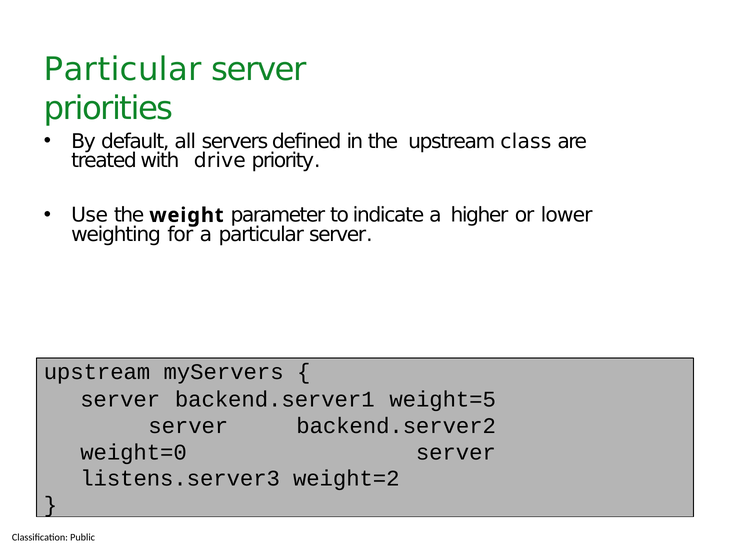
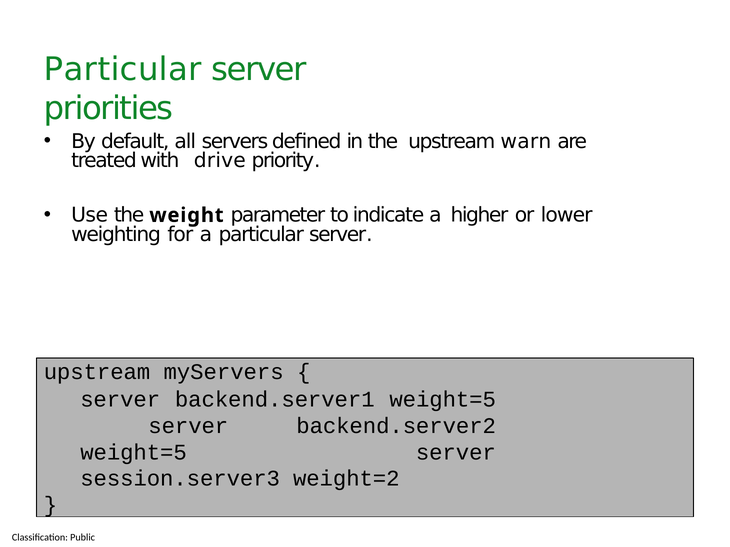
class: class -> warn (526, 142)
weight=0: weight=0 -> weight=5 (134, 453)
listens.server3: listens.server3 -> session.server3 (180, 479)
